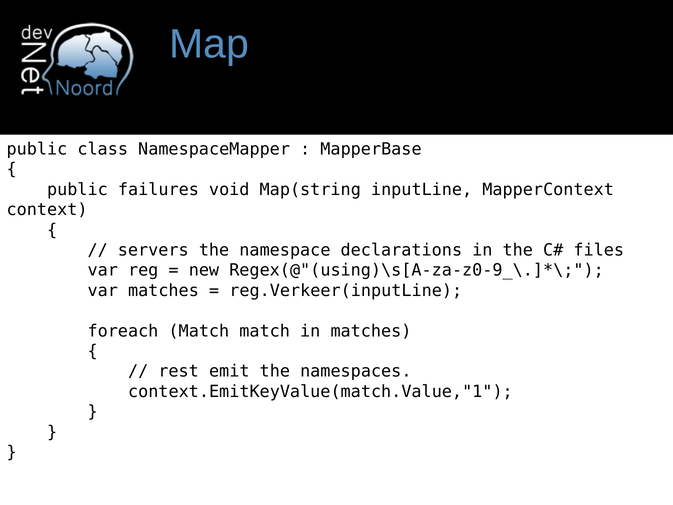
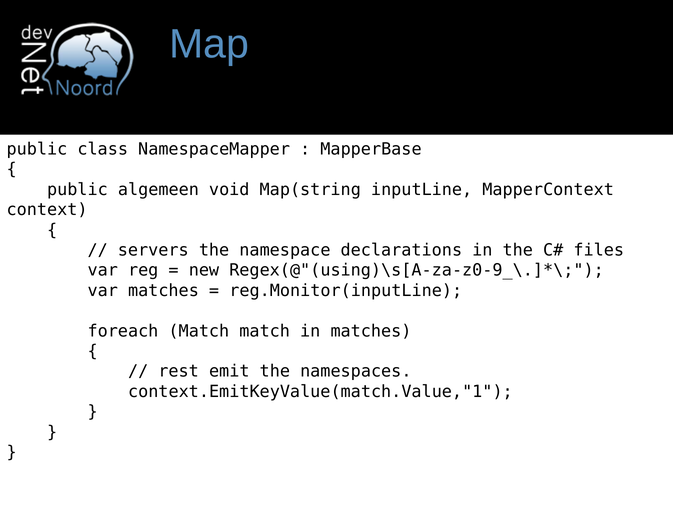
failures: failures -> algemeen (158, 190)
reg.Verkeer(inputLine: reg.Verkeer(inputLine -> reg.Monitor(inputLine (346, 290)
